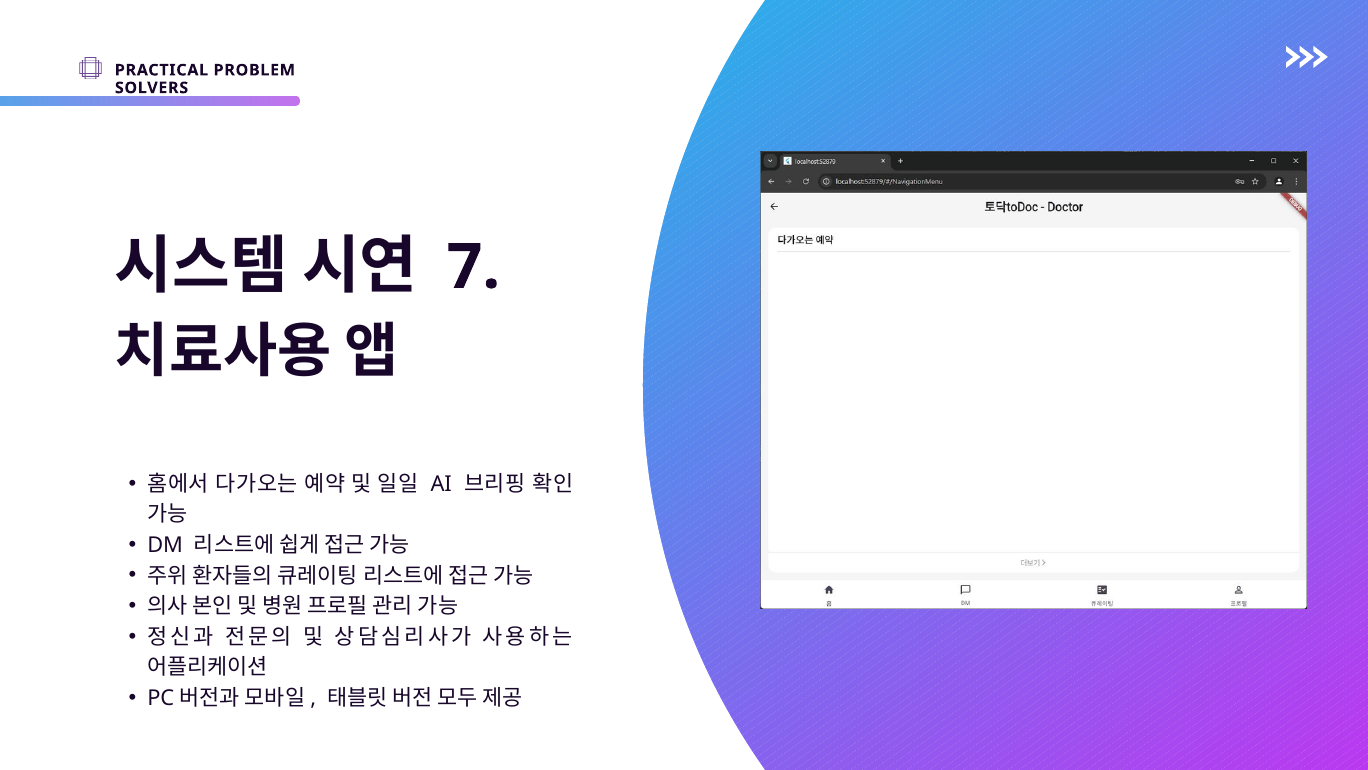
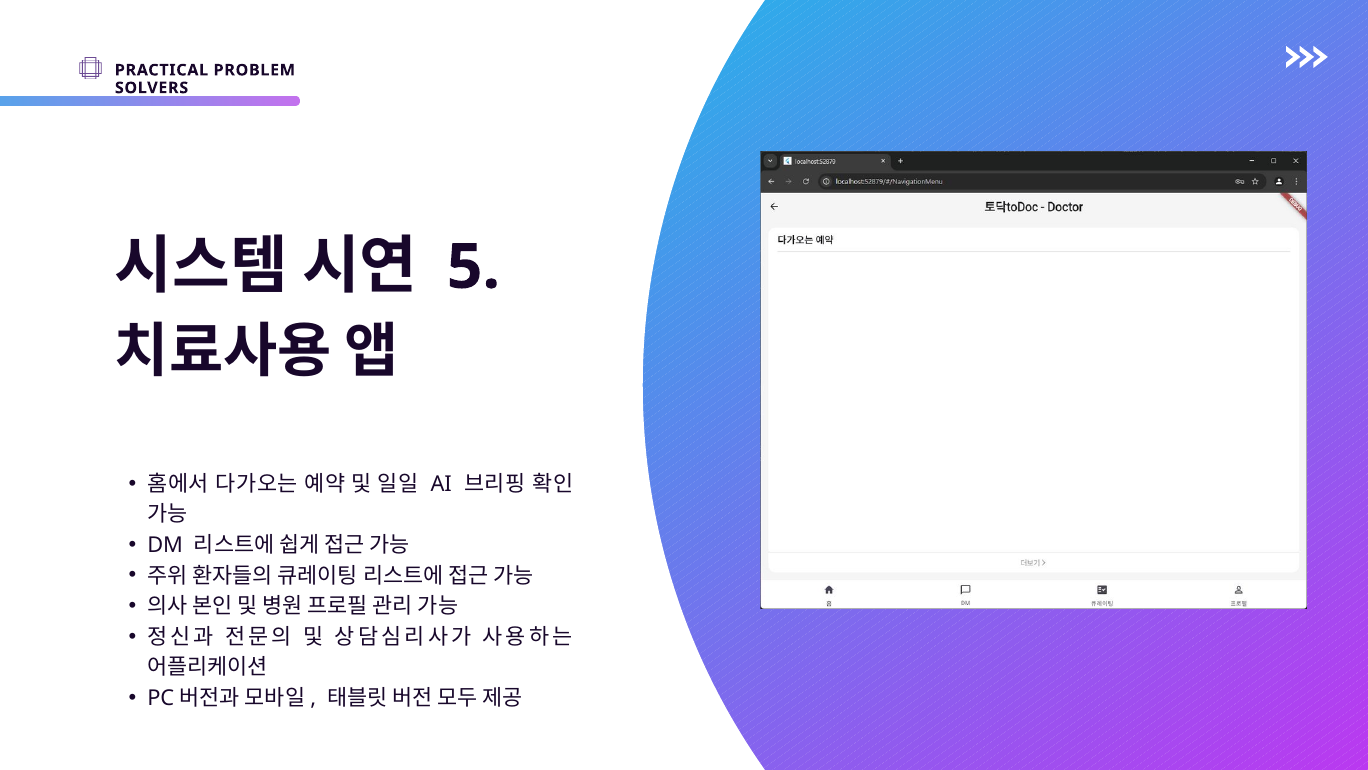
7: 7 -> 5 (473, 267)
